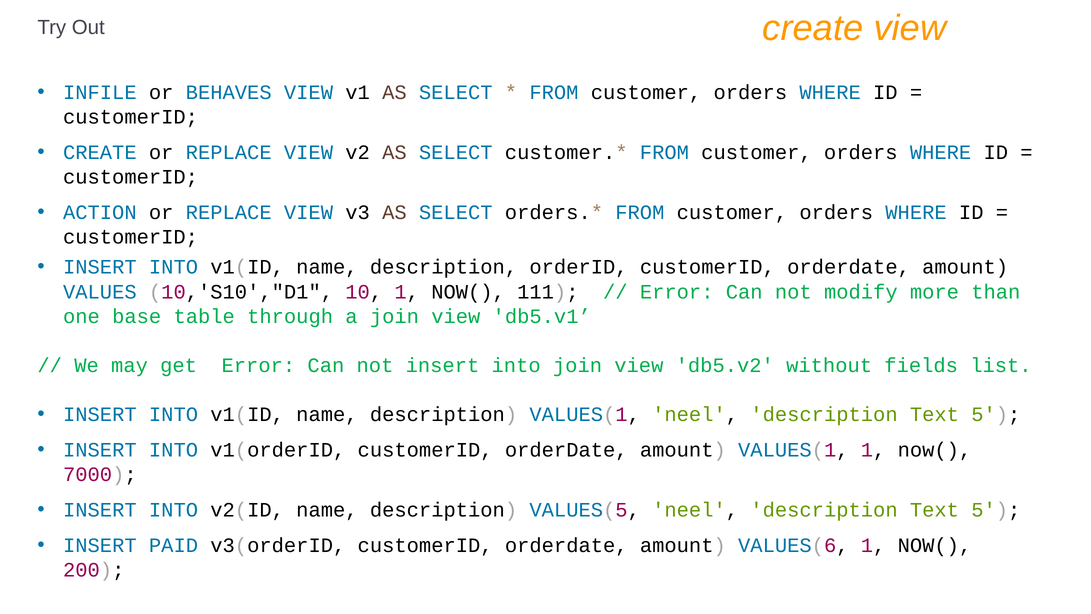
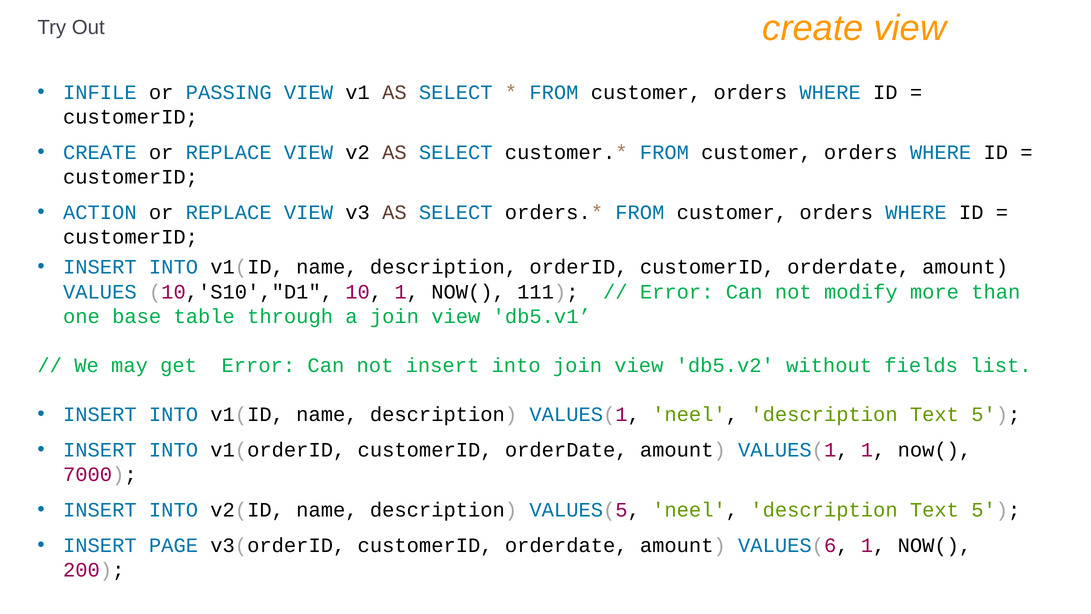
BEHAVES: BEHAVES -> PASSING (229, 93)
PAID: PAID -> PAGE (174, 545)
